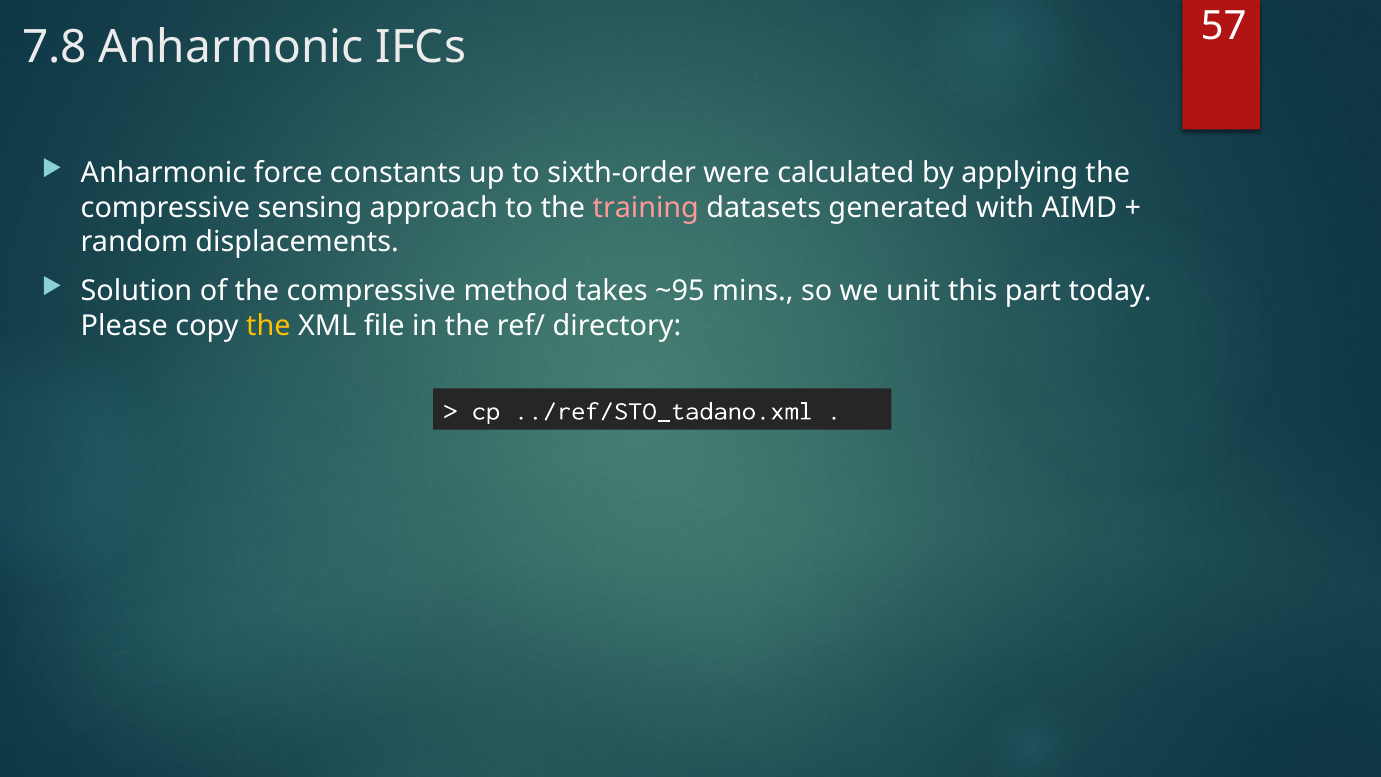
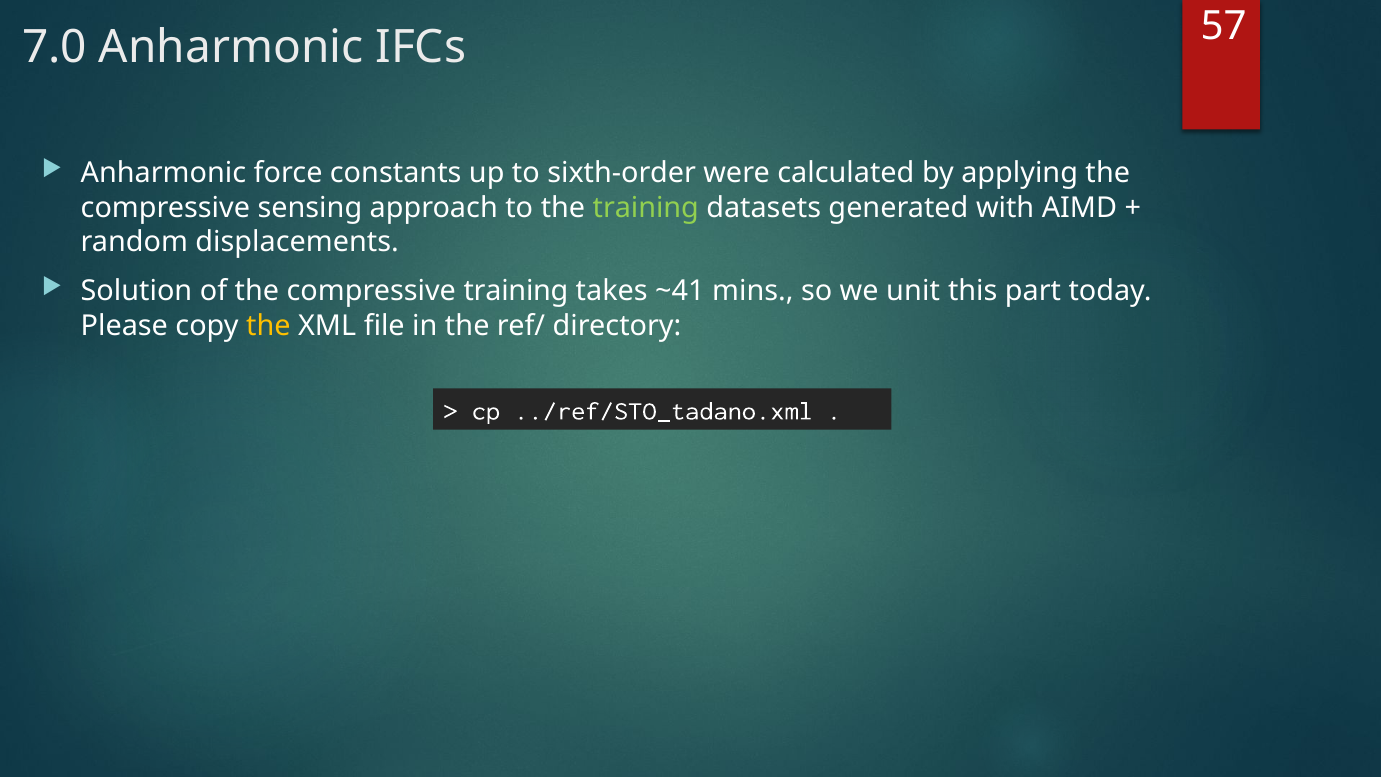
7.8: 7.8 -> 7.0 (55, 47)
training colour: pink -> light green (646, 207)
compressive method: method -> training (516, 291)
~95: ~95 -> ~41 (680, 291)
